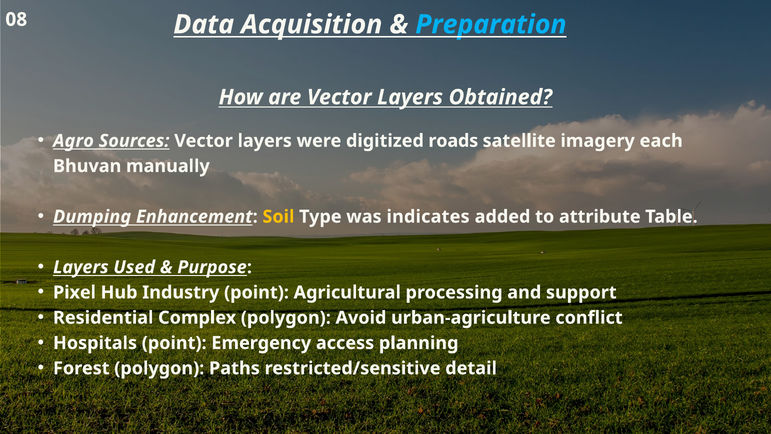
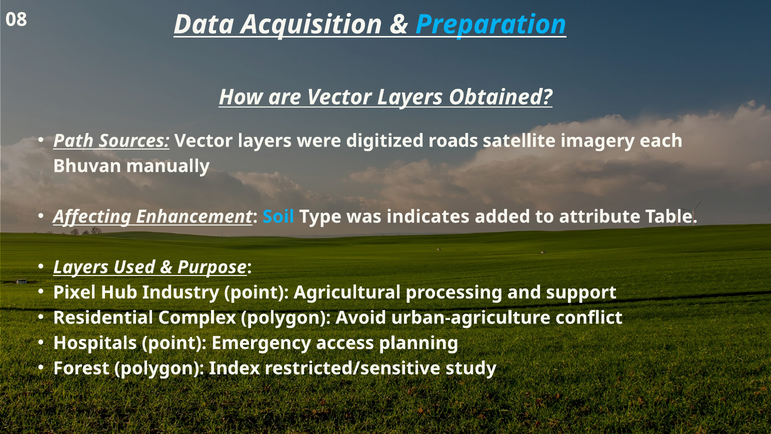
Agro: Agro -> Path (73, 141)
Dumping: Dumping -> Affecting (92, 217)
Soil colour: yellow -> light blue (278, 217)
Paths: Paths -> Index (235, 368)
detail: detail -> study (471, 368)
